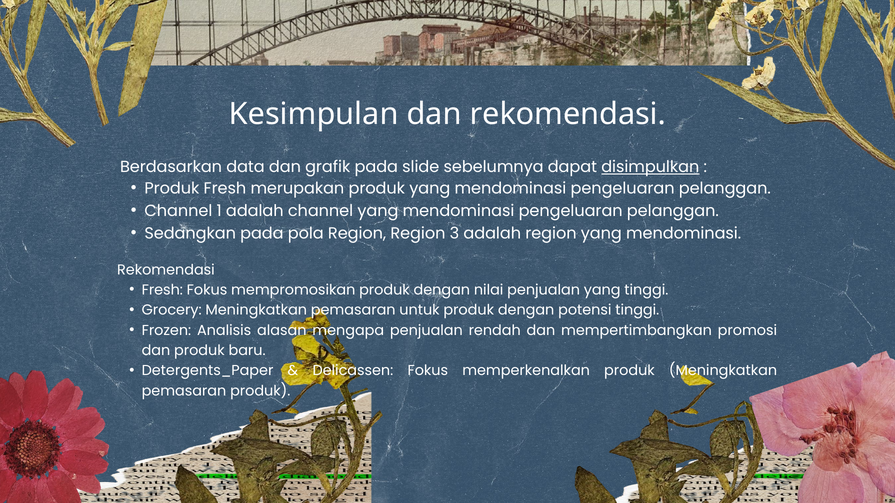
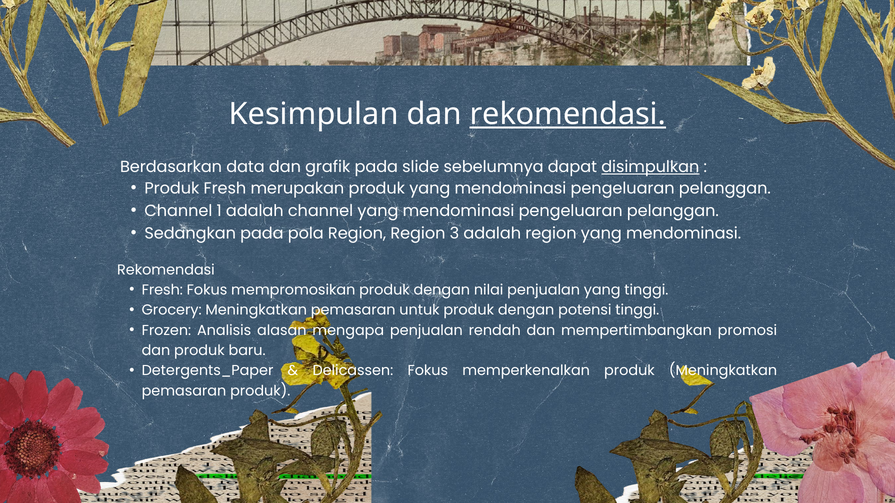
rekomendasi underline: none -> present (568, 114)
